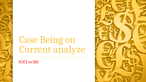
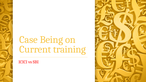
analyze: analyze -> training (69, 49)
